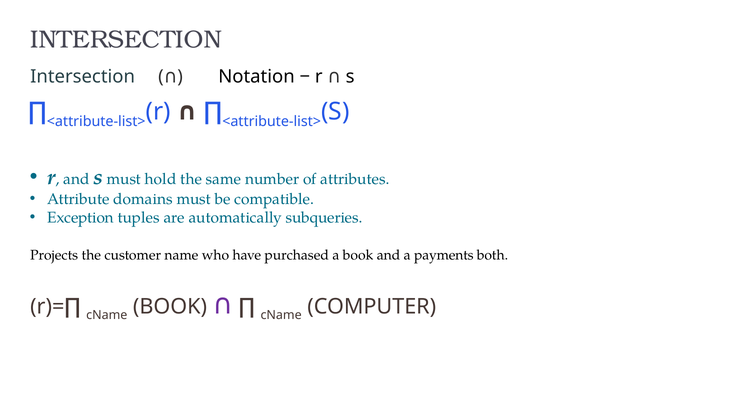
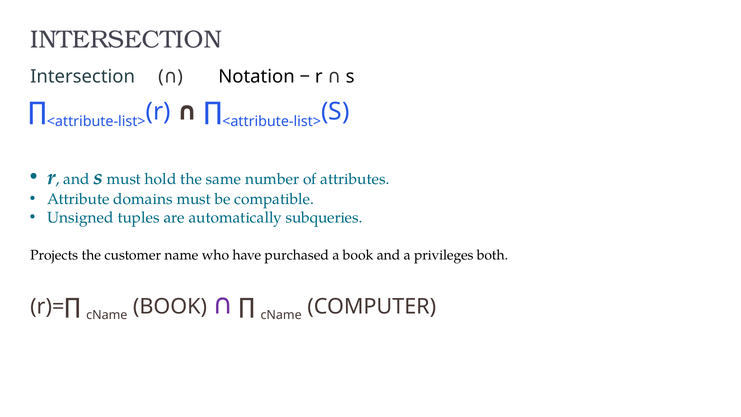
Exception: Exception -> Unsigned (80, 218)
payments: payments -> privileges (444, 255)
